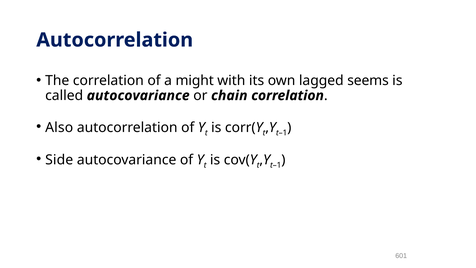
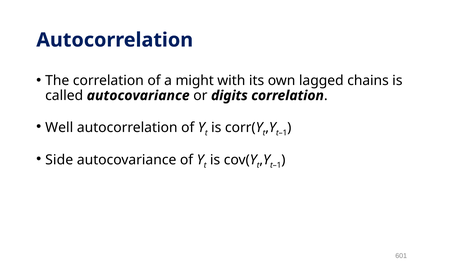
seems: seems -> chains (368, 80)
chain: chain -> digits (229, 95)
Also: Also -> Well (59, 127)
